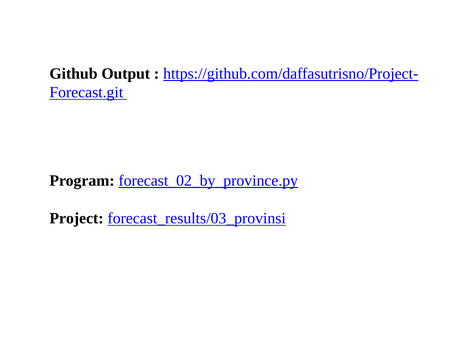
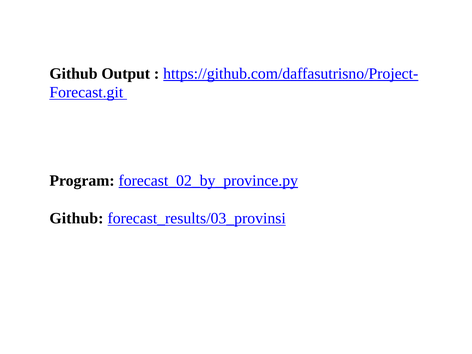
Project: Project -> Github (76, 218)
